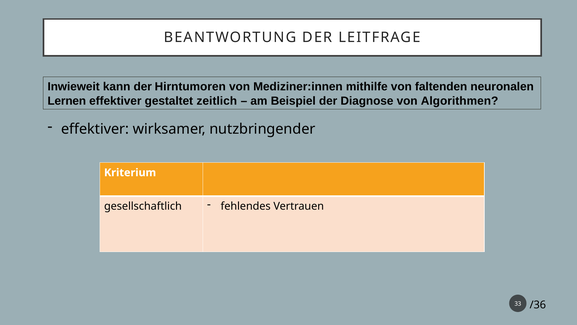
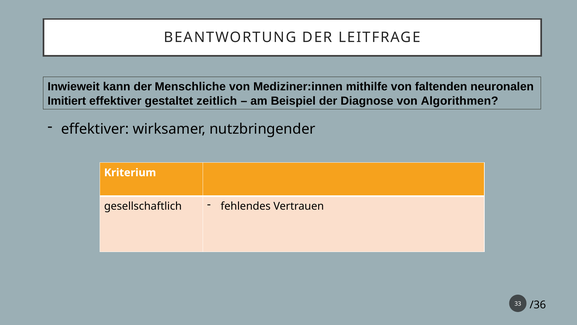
Hirntumoren: Hirntumoren -> Menschliche (190, 87)
Lernen: Lernen -> Imitiert (67, 101)
